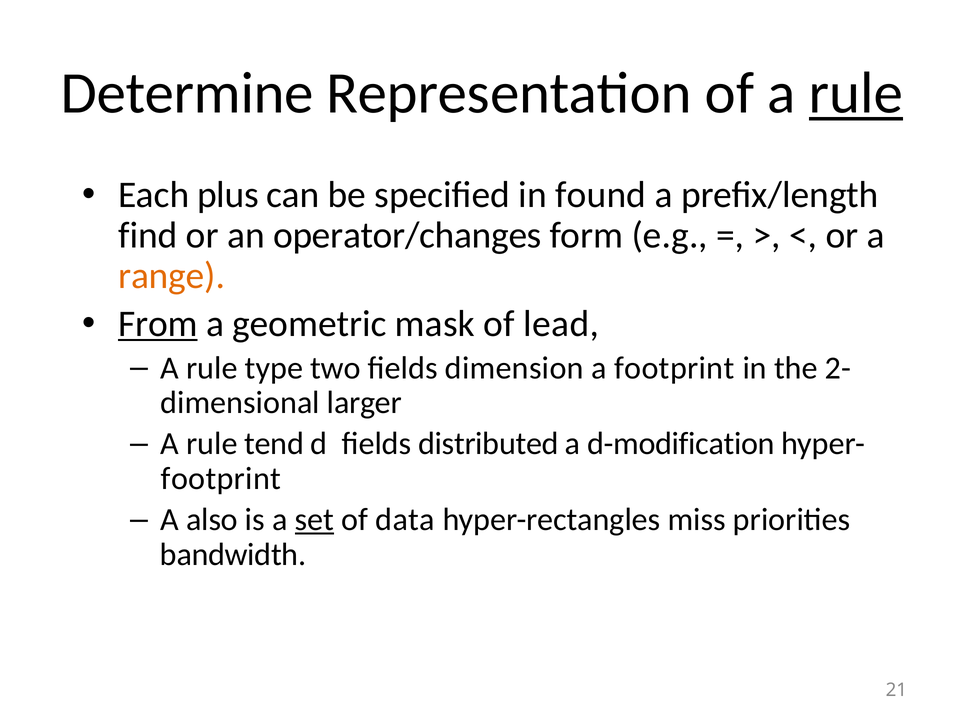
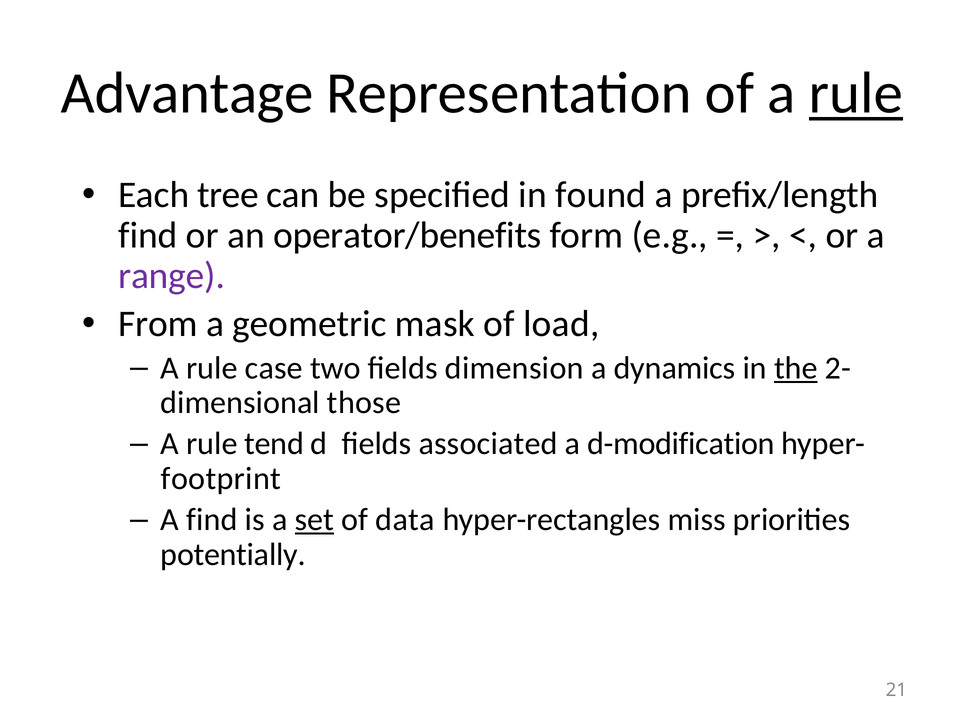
Determine: Determine -> Advantage (187, 93)
plus: plus -> tree (228, 195)
operator/changes: operator/changes -> operator/benefits (407, 235)
range colour: orange -> purple (172, 276)
From underline: present -> none (158, 324)
lead: lead -> load (561, 324)
type: type -> case (274, 368)
a footprint: footprint -> dynamics (675, 368)
the underline: none -> present (796, 368)
larger: larger -> those (364, 403)
distributed: distributed -> associated (488, 444)
A also: also -> find (212, 520)
bandwidth: bandwidth -> potentially (233, 554)
